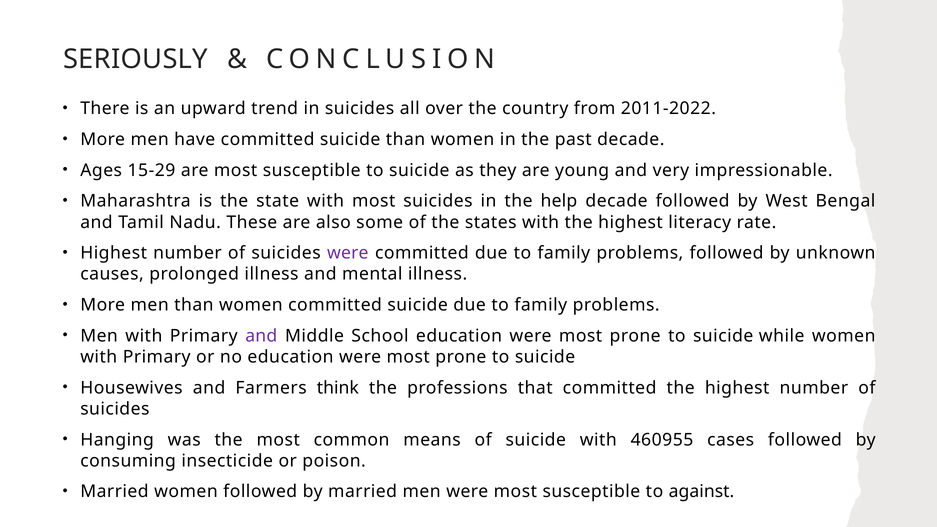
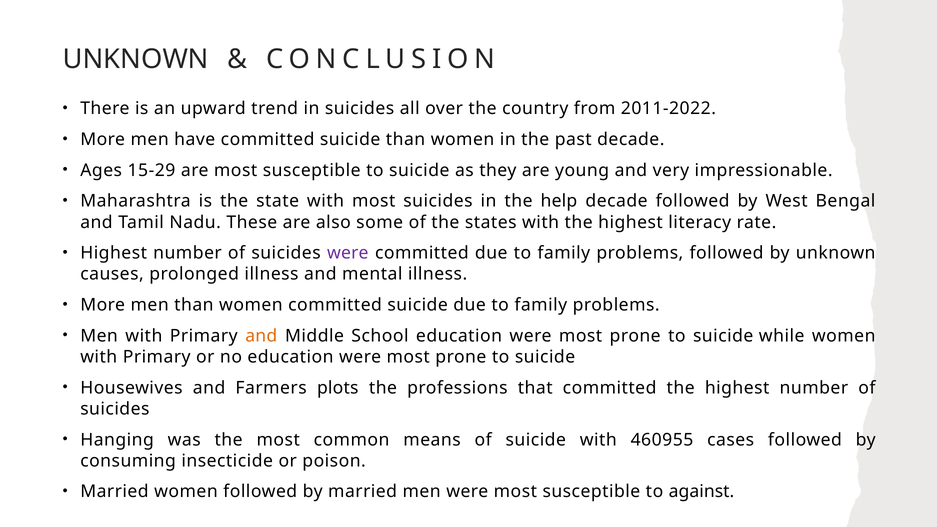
SERIOUSLY: SERIOUSLY -> UNKNOWN (136, 59)
and colour: purple -> orange (261, 336)
think: think -> plots (338, 388)
